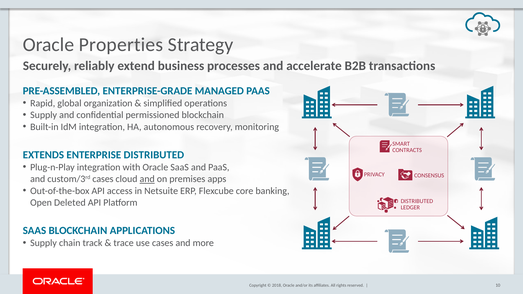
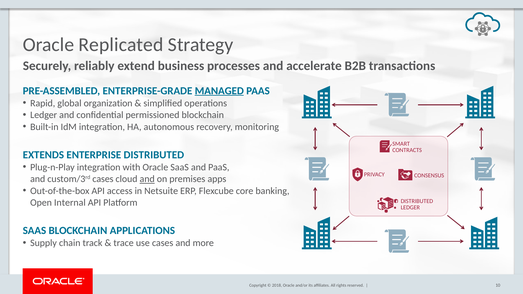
Properties: Properties -> Replicated (121, 45)
MANAGED underline: none -> present (219, 91)
Supply: Supply -> Ledger (44, 115)
Deleted: Deleted -> Internal (70, 203)
